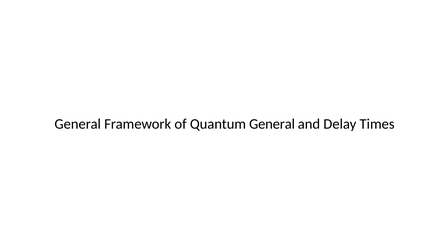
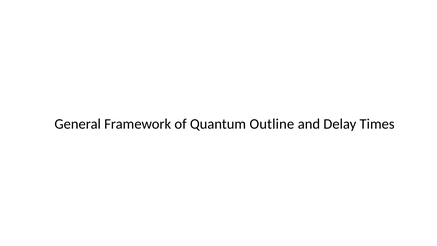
Quantum General: General -> Outline (272, 124)
